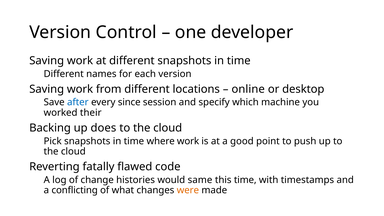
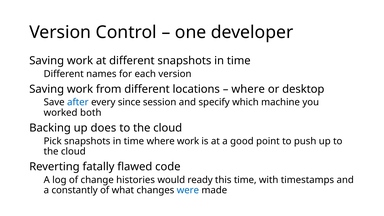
online: online -> where (248, 89)
their: their -> both (91, 113)
same: same -> ready (200, 180)
conflicting: conflicting -> constantly (75, 190)
were colour: orange -> blue (188, 190)
